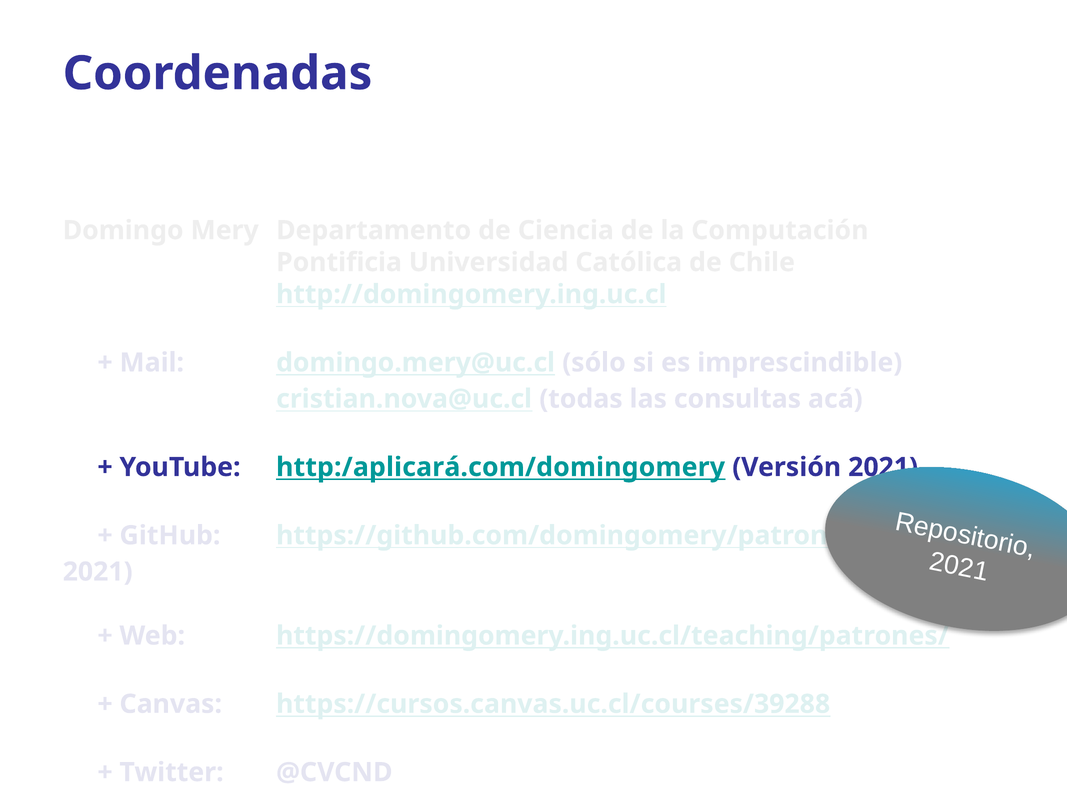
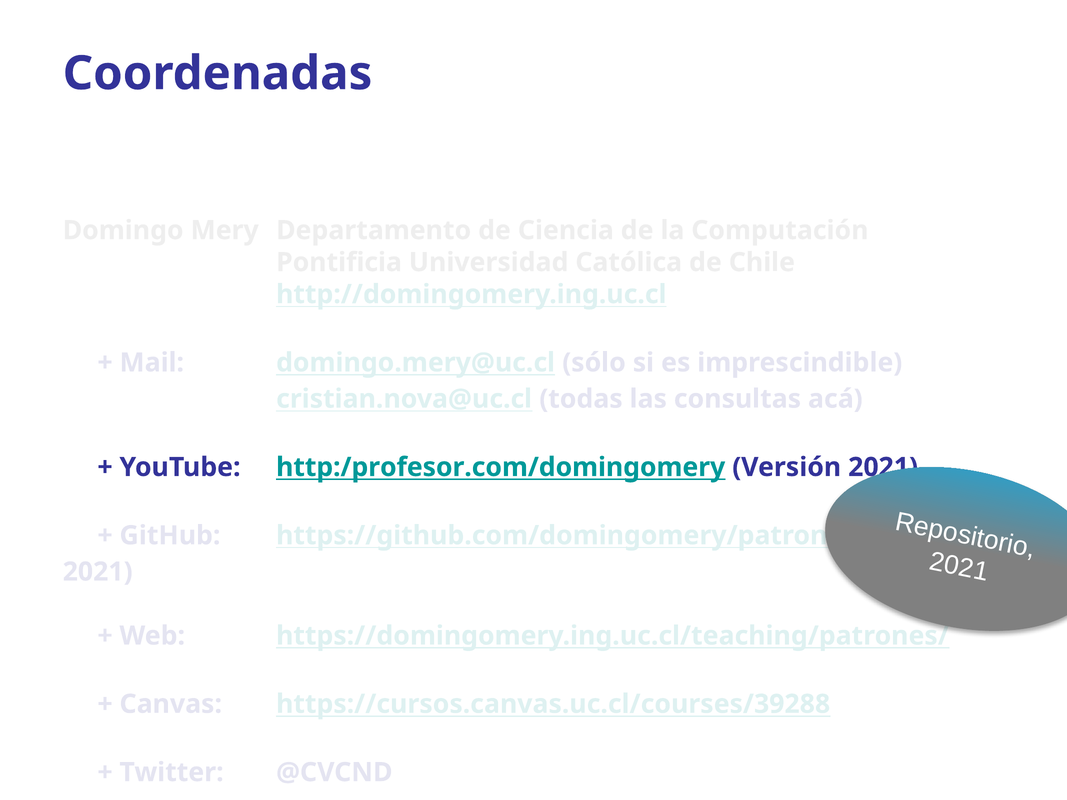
http:/aplicará.com/domingomery: http:/aplicará.com/domingomery -> http:/profesor.com/domingomery (501, 467)
